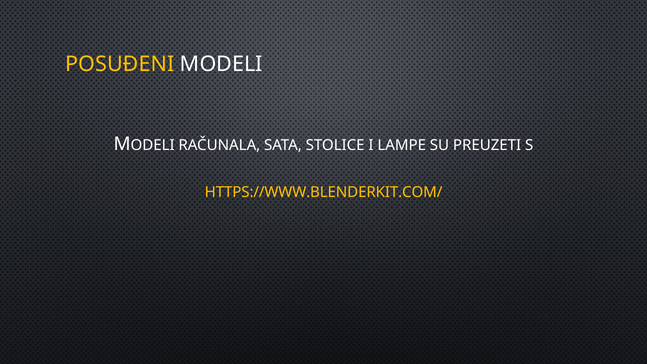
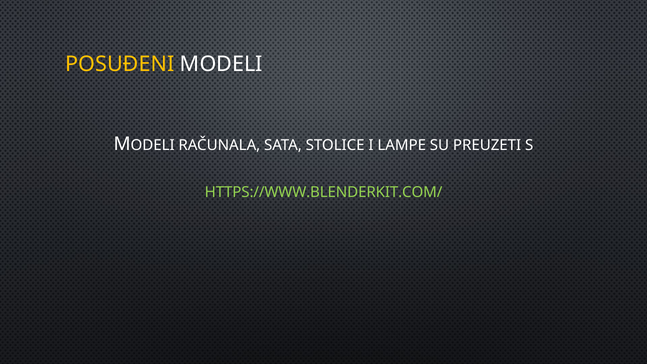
HTTPS://WWW.BLENDERKIT.COM/ colour: yellow -> light green (324, 192)
